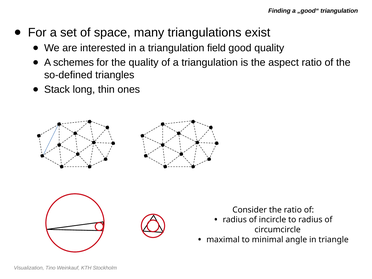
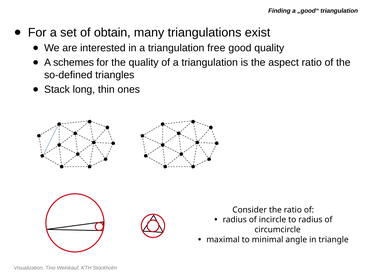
space: space -> obtain (112, 33)
field: field -> free (216, 48)
